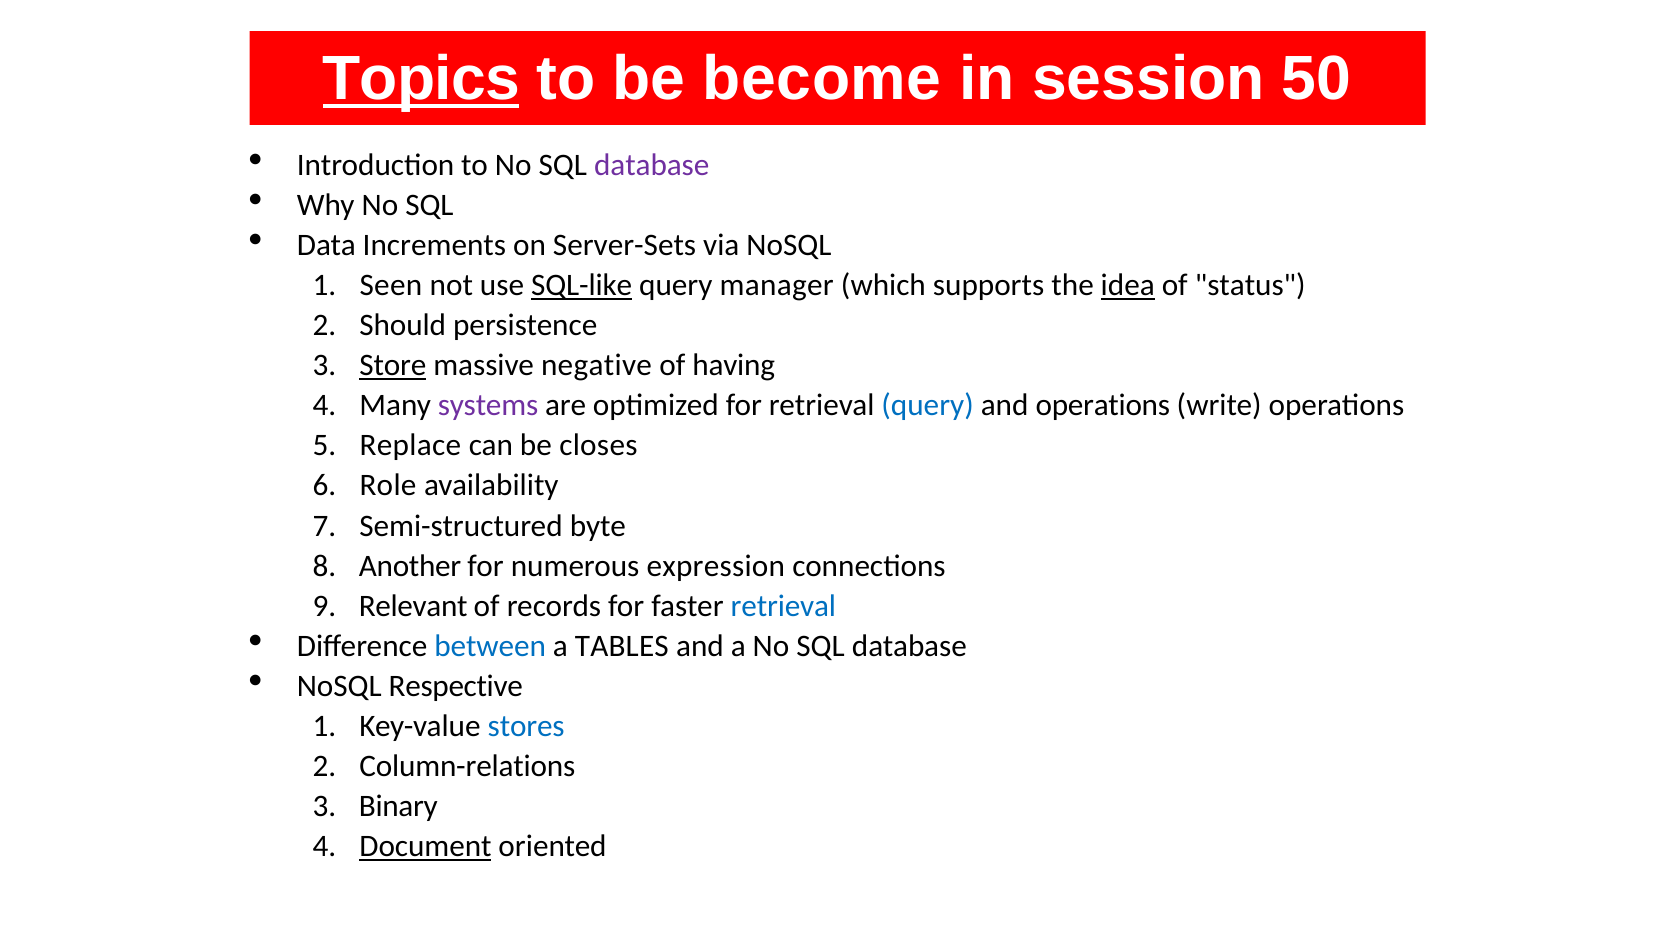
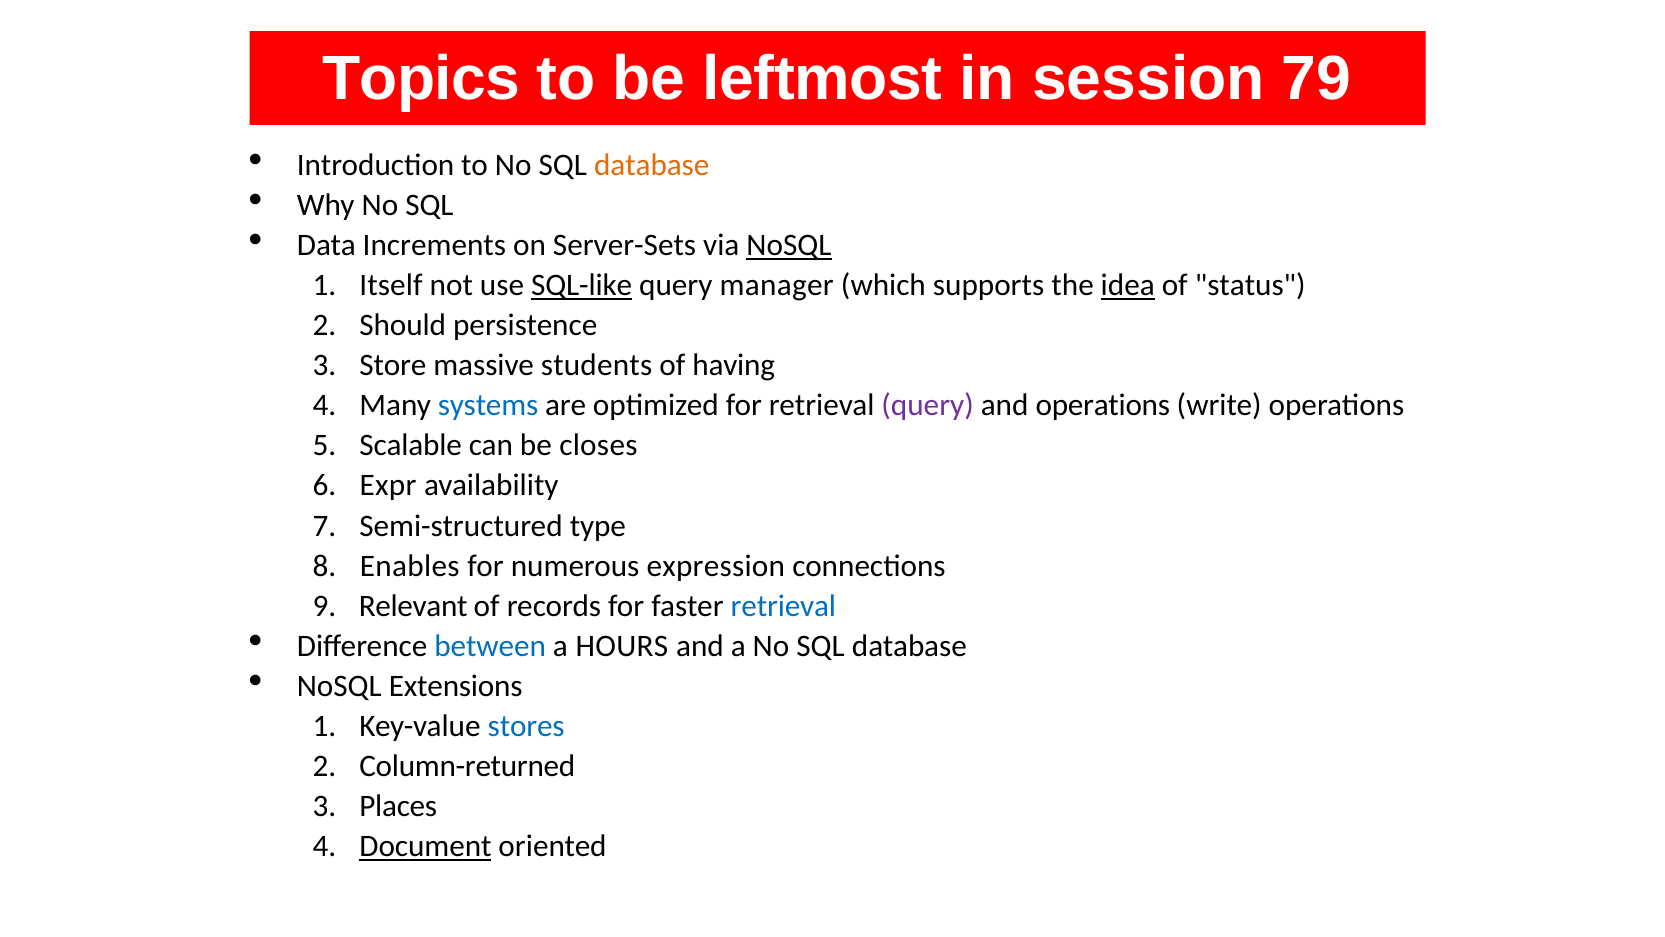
Topics underline: present -> none (421, 79)
become: become -> leftmost (823, 79)
50: 50 -> 79 (1317, 79)
database colour: purple -> orange (652, 165)
NoSQL underline: none -> present (789, 245)
Seen: Seen -> Itself (391, 285)
Store underline: present -> none (393, 365)
negative: negative -> students (597, 365)
systems colour: purple -> blue (488, 405)
query colour: blue -> purple (928, 405)
Replace: Replace -> Scalable (411, 445)
Role: Role -> Expr (388, 486)
byte: byte -> type (598, 526)
Another: Another -> Enables (410, 566)
TABLES: TABLES -> HOURS (622, 646)
Respective: Respective -> Extensions (456, 686)
Column-relations: Column-relations -> Column-returned (467, 766)
Binary: Binary -> Places (398, 806)
